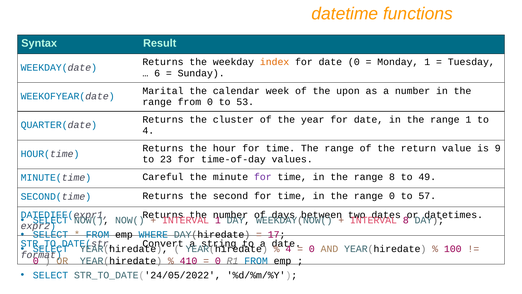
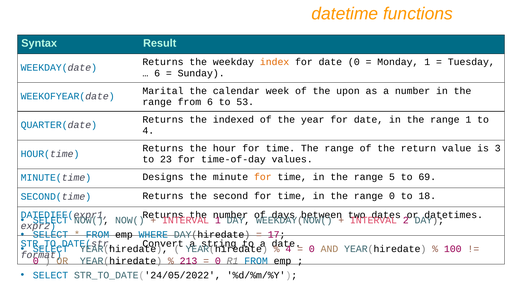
from 0: 0 -> 6 (210, 102)
cluster: cluster -> indexed (233, 119)
9: 9 -> 3 (498, 148)
Careful: Careful -> Designs (163, 177)
for colour: purple -> orange (263, 177)
range 8: 8 -> 5 (392, 177)
49: 49 -> 69 (427, 177)
57: 57 -> 18 (427, 196)
8: 8 -> 2 (406, 220)
410: 410 -> 213 (189, 260)
